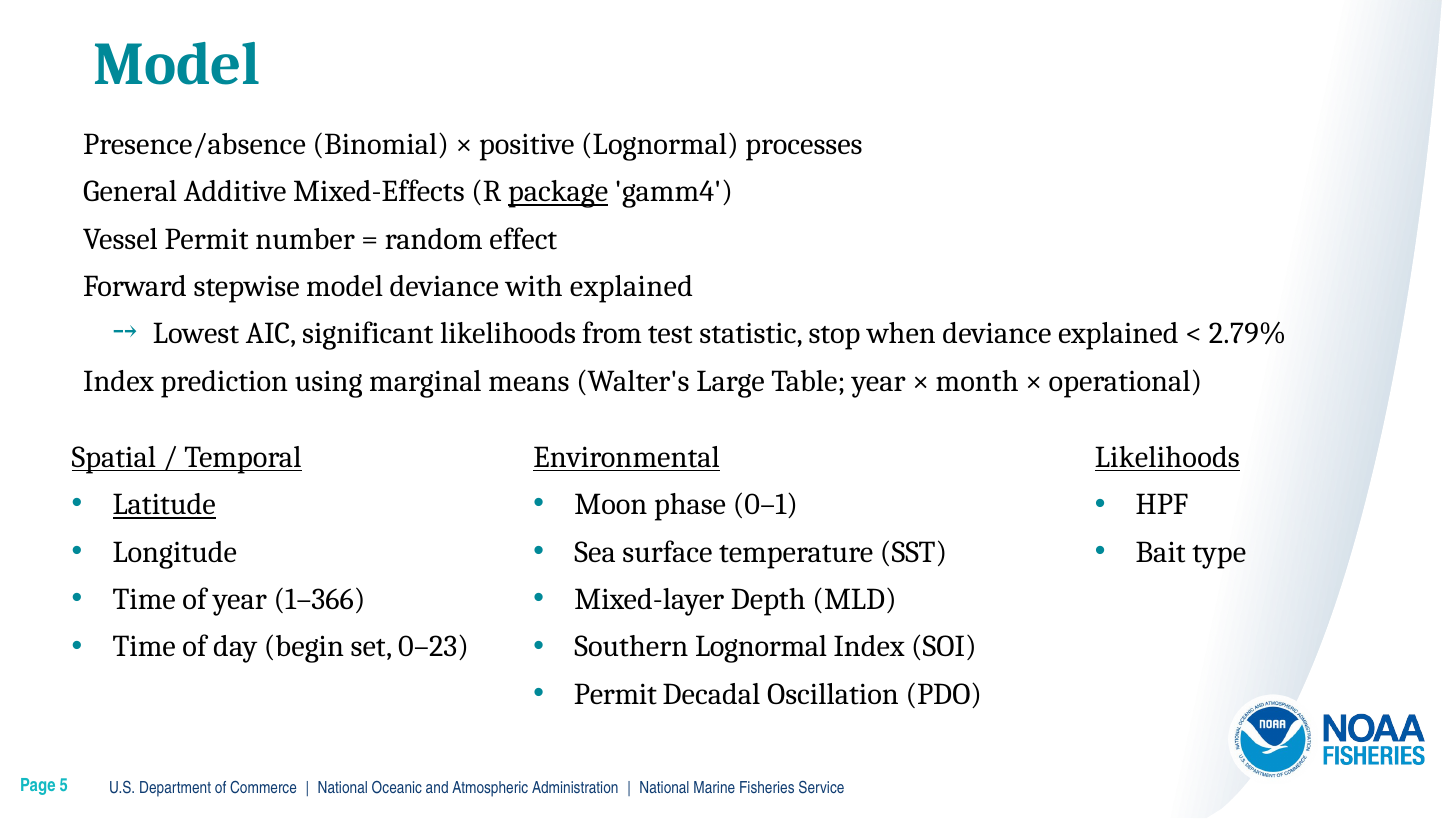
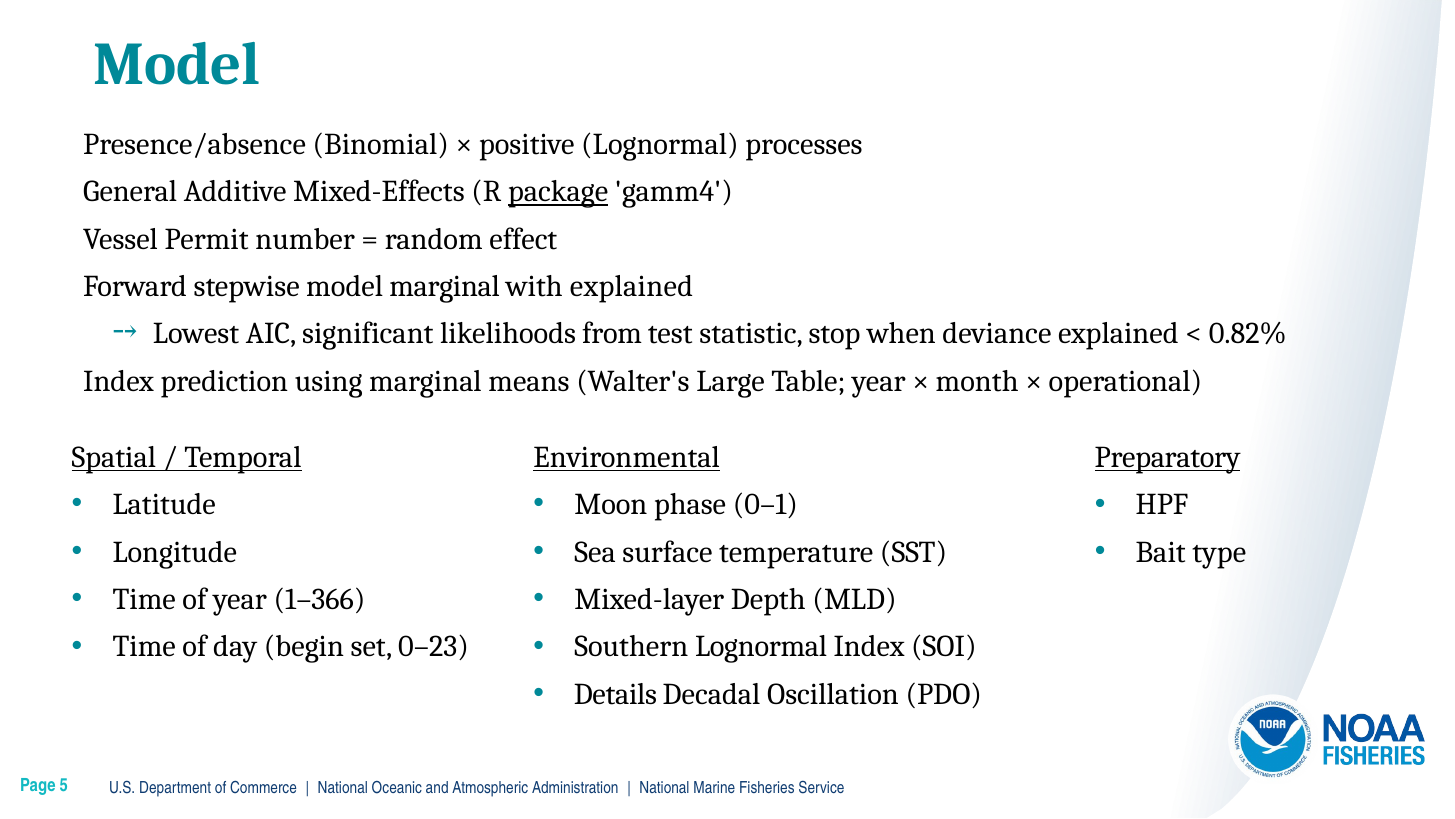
model deviance: deviance -> marginal (445, 286)
2.79%: 2.79% -> 0.82% (1248, 334)
Likelihoods: Likelihoods -> Preparatory (1168, 457)
Latitude underline: present -> none (164, 504)
Permit: Permit -> Details (615, 694)
